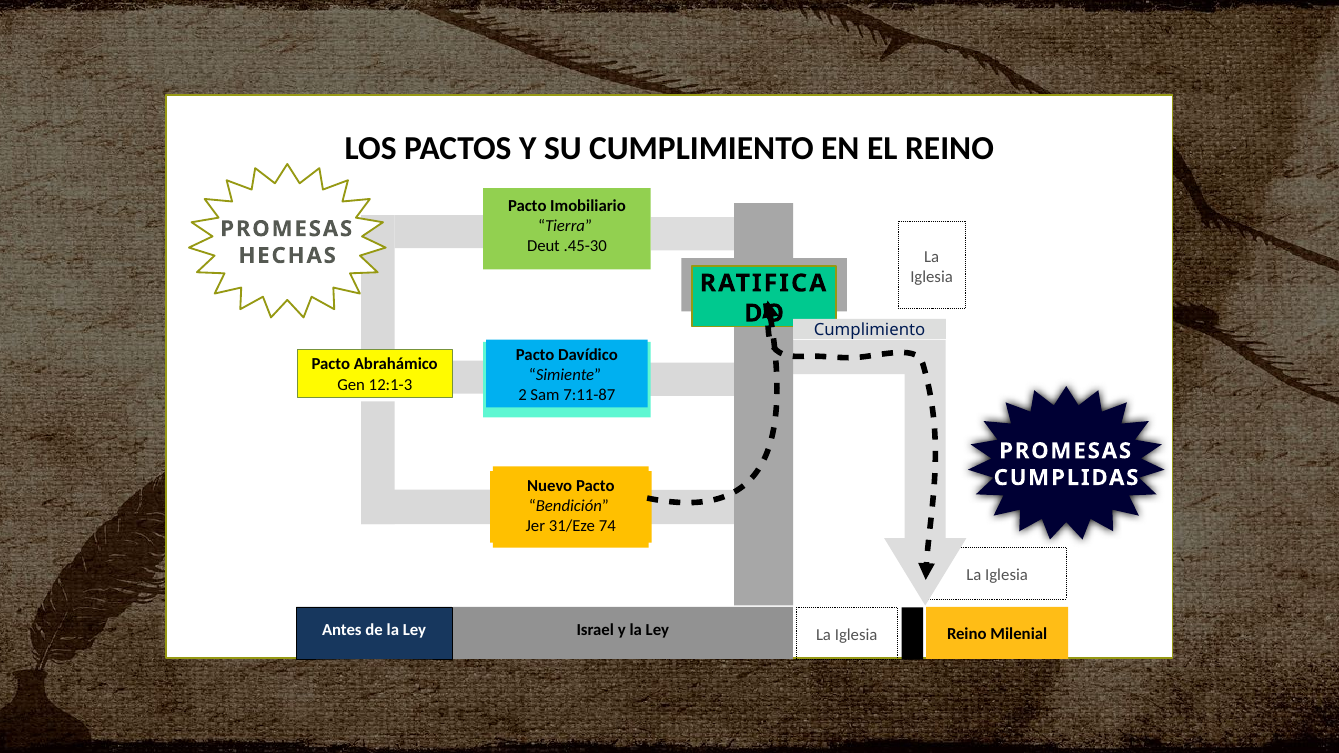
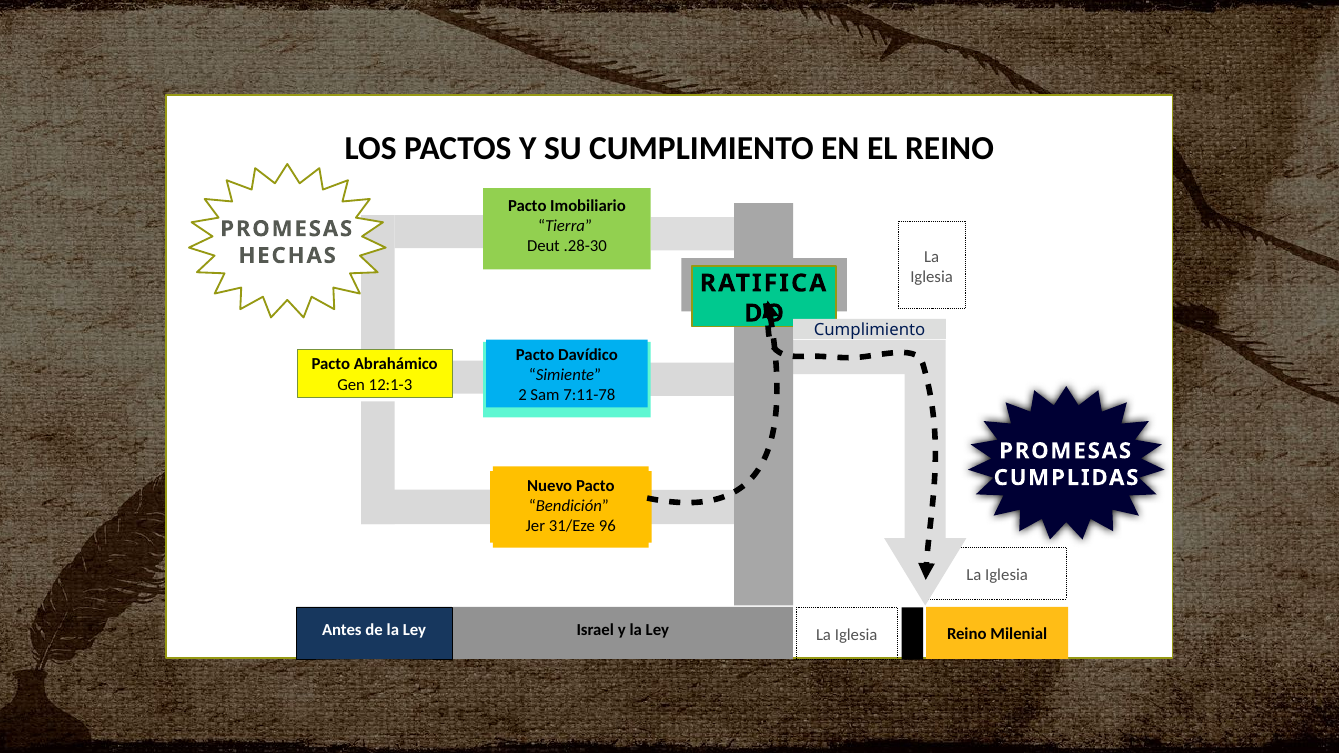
.45-30: .45-30 -> .28-30 (585, 246)
7:11-87: 7:11-87 -> 7:11-78 (589, 395)
74: 74 -> 96 (607, 527)
